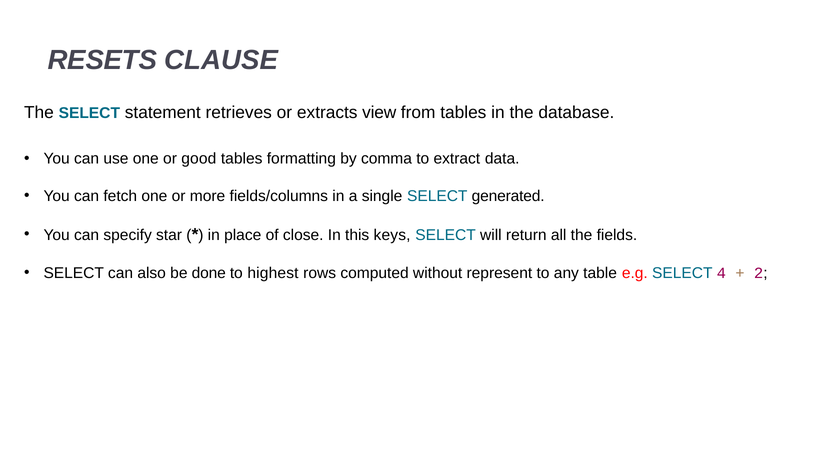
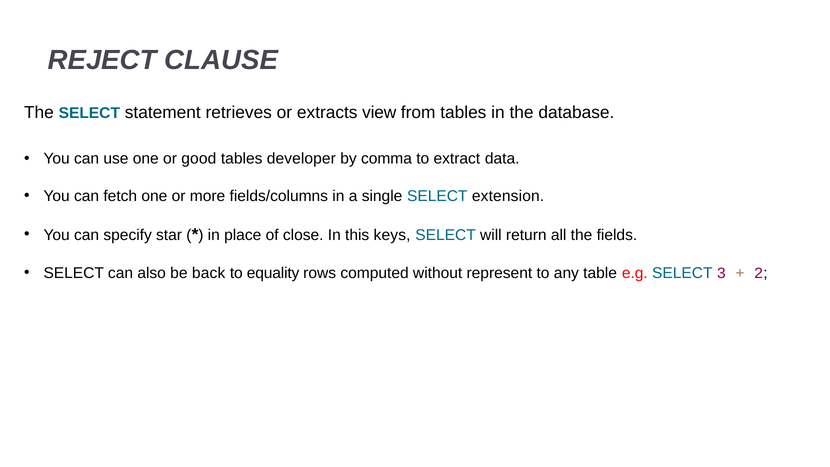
RESETS: RESETS -> REJECT (102, 60)
formatting: formatting -> developer (301, 159)
generated: generated -> extension (508, 196)
done: done -> back (209, 273)
highest: highest -> equality (273, 273)
4: 4 -> 3 (721, 273)
